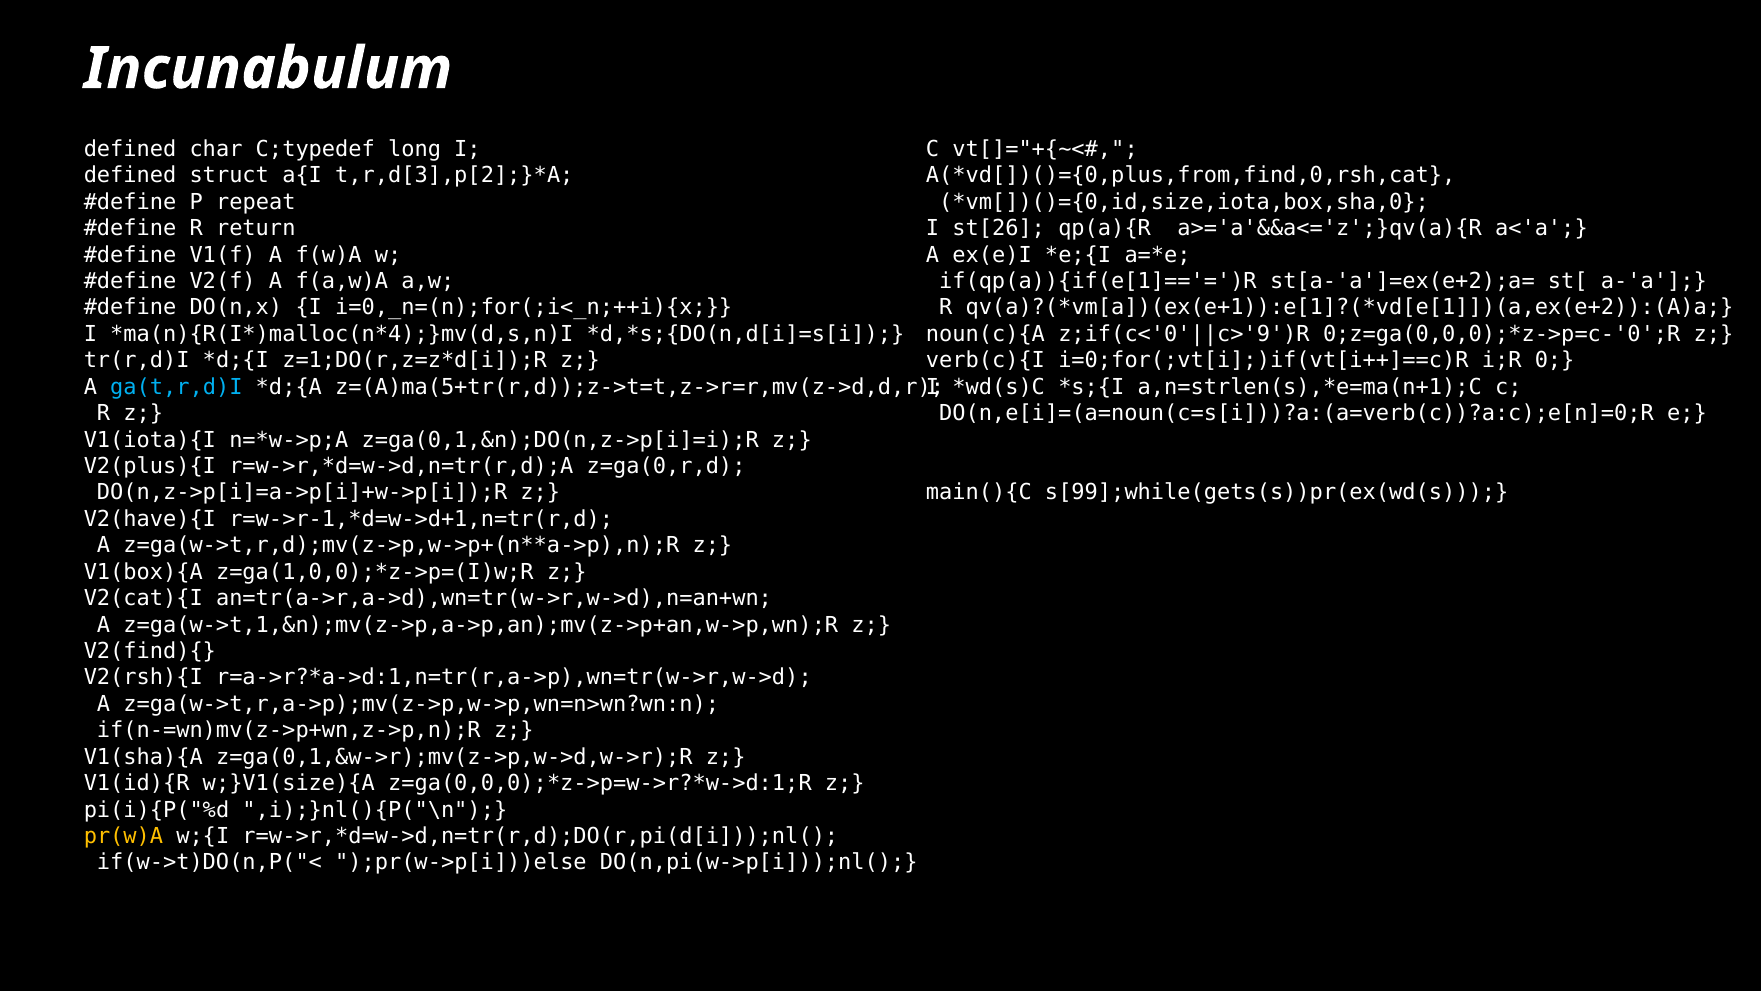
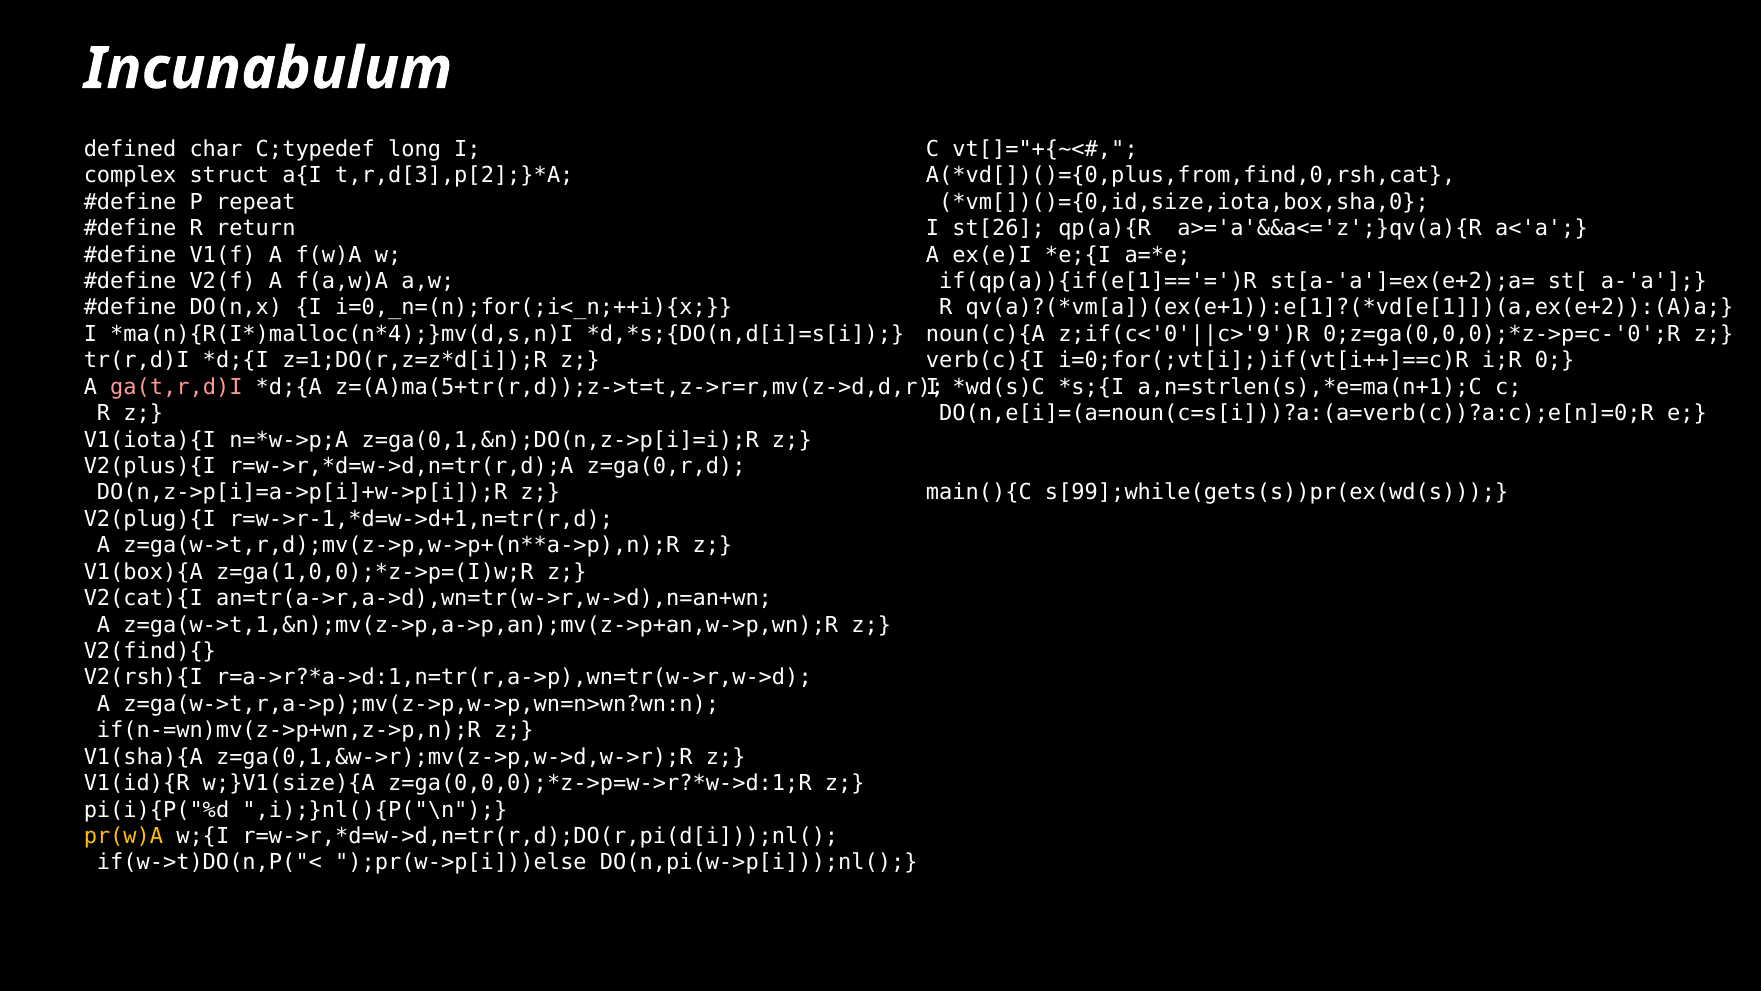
defined: defined -> complex (130, 176)
ga(t,r,d)I colour: light blue -> pink (176, 387)
V2(have){I: V2(have){I -> V2(plug){I (150, 519)
